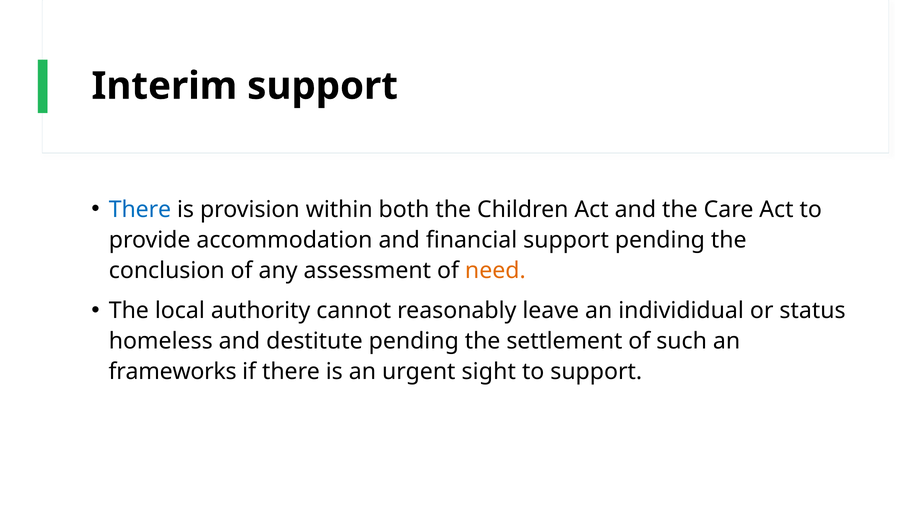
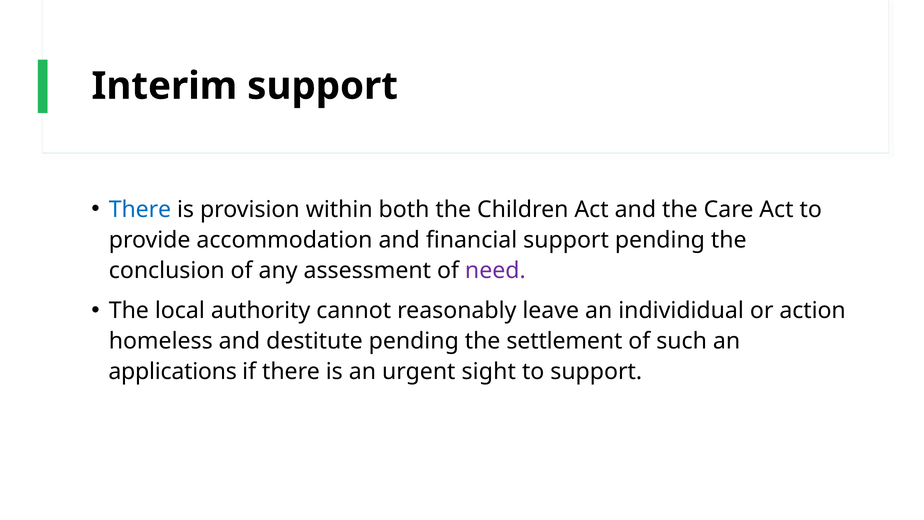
need colour: orange -> purple (495, 270)
status: status -> action (813, 311)
frameworks: frameworks -> applications (173, 372)
